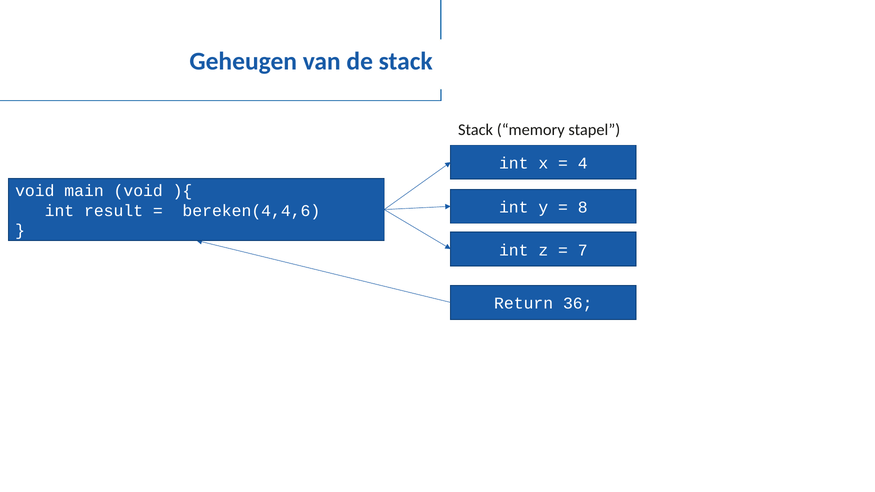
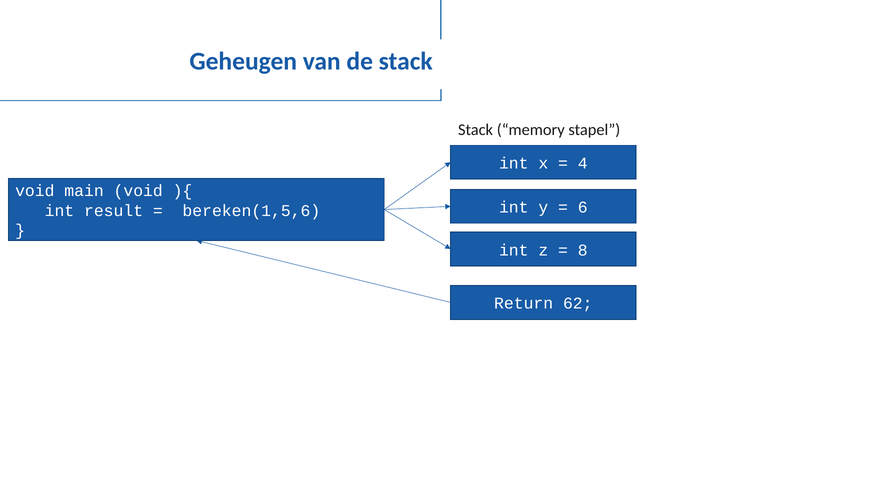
8: 8 -> 6 (583, 208)
bereken(4,4,6: bereken(4,4,6 -> bereken(1,5,6 (251, 211)
7: 7 -> 8 (583, 250)
36: 36 -> 62 (578, 304)
